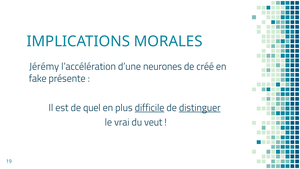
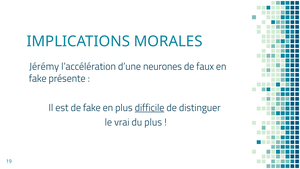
créé: créé -> faux (205, 67)
de quel: quel -> fake (92, 108)
distinguer underline: present -> none (200, 108)
du veut: veut -> plus (153, 122)
